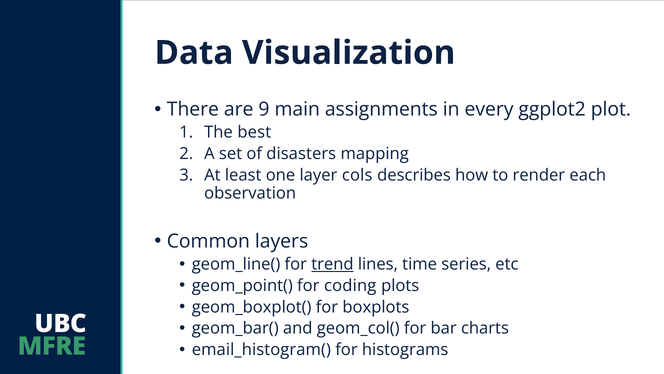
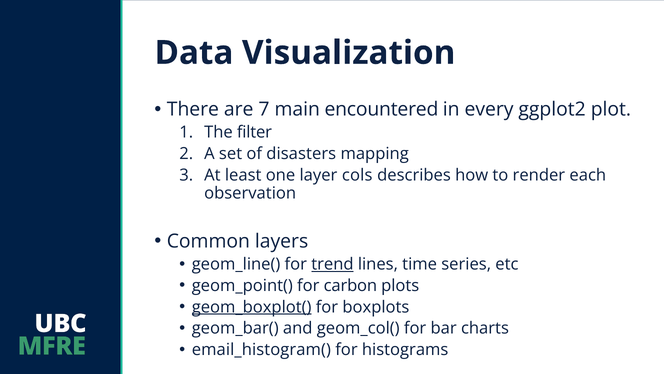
9: 9 -> 7 (264, 109)
assignments: assignments -> encountered (381, 109)
best: best -> filter (254, 132)
coding: coding -> carbon (350, 285)
geom_boxplot( underline: none -> present (252, 307)
